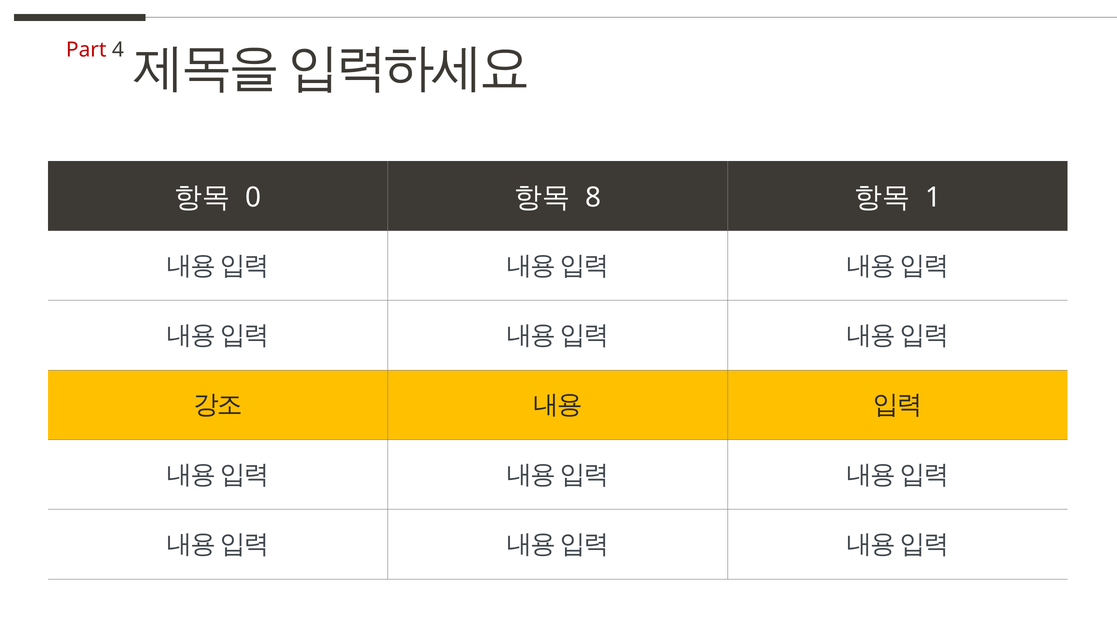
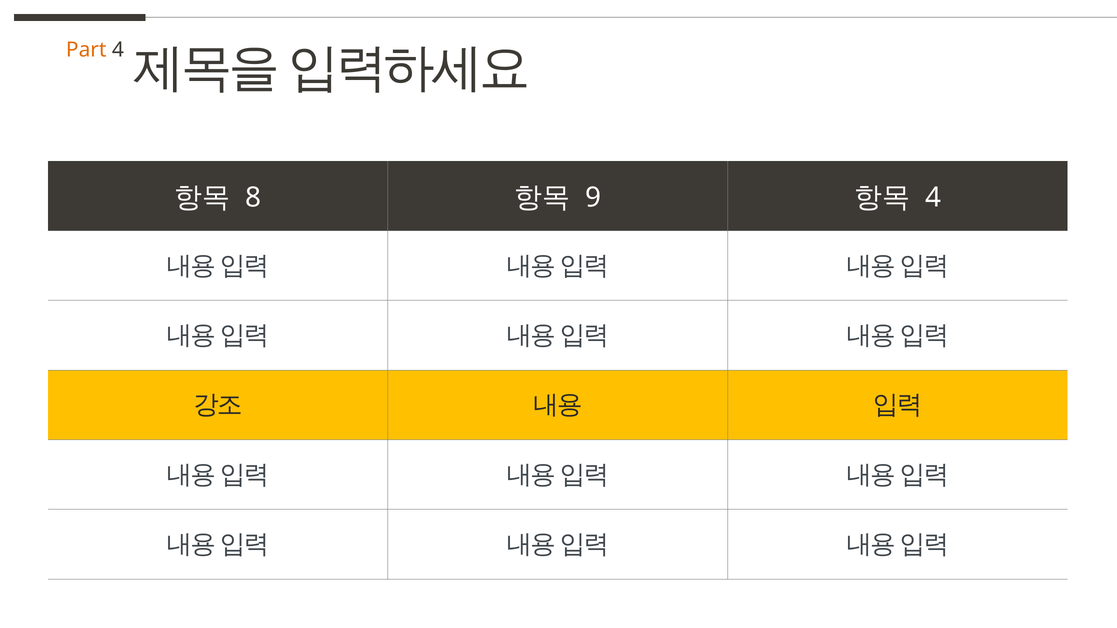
Part colour: red -> orange (86, 50)
0: 0 -> 8 (253, 198)
8: 8 -> 9 (593, 198)
1: 1 -> 4 (933, 198)
